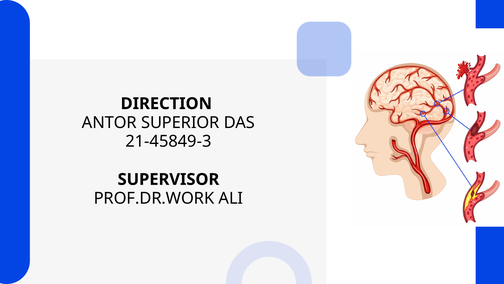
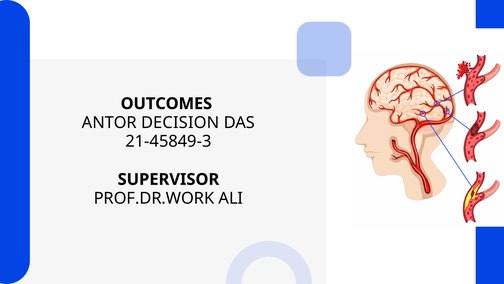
DIRECTION: DIRECTION -> OUTCOMES (166, 103)
SUPERIOR: SUPERIOR -> DECISION (180, 122)
